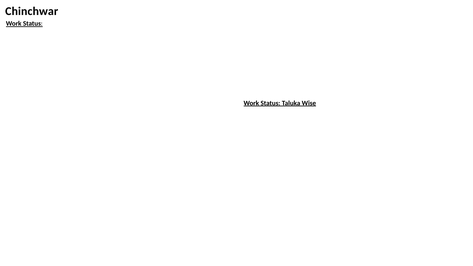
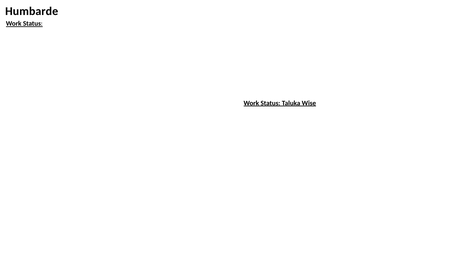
Chinchwar: Chinchwar -> Humbarde (32, 11)
